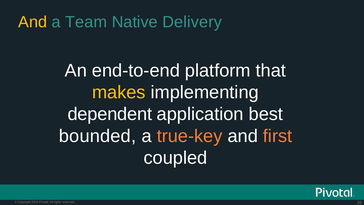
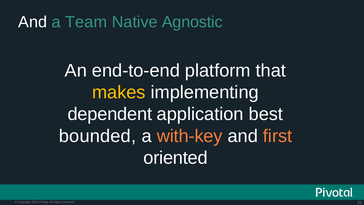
And colour: yellow -> white (33, 22)
Delivery: Delivery -> Agnostic (192, 22)
true-key: true-key -> with-key (190, 136)
coupled: coupled -> oriented (176, 158)
